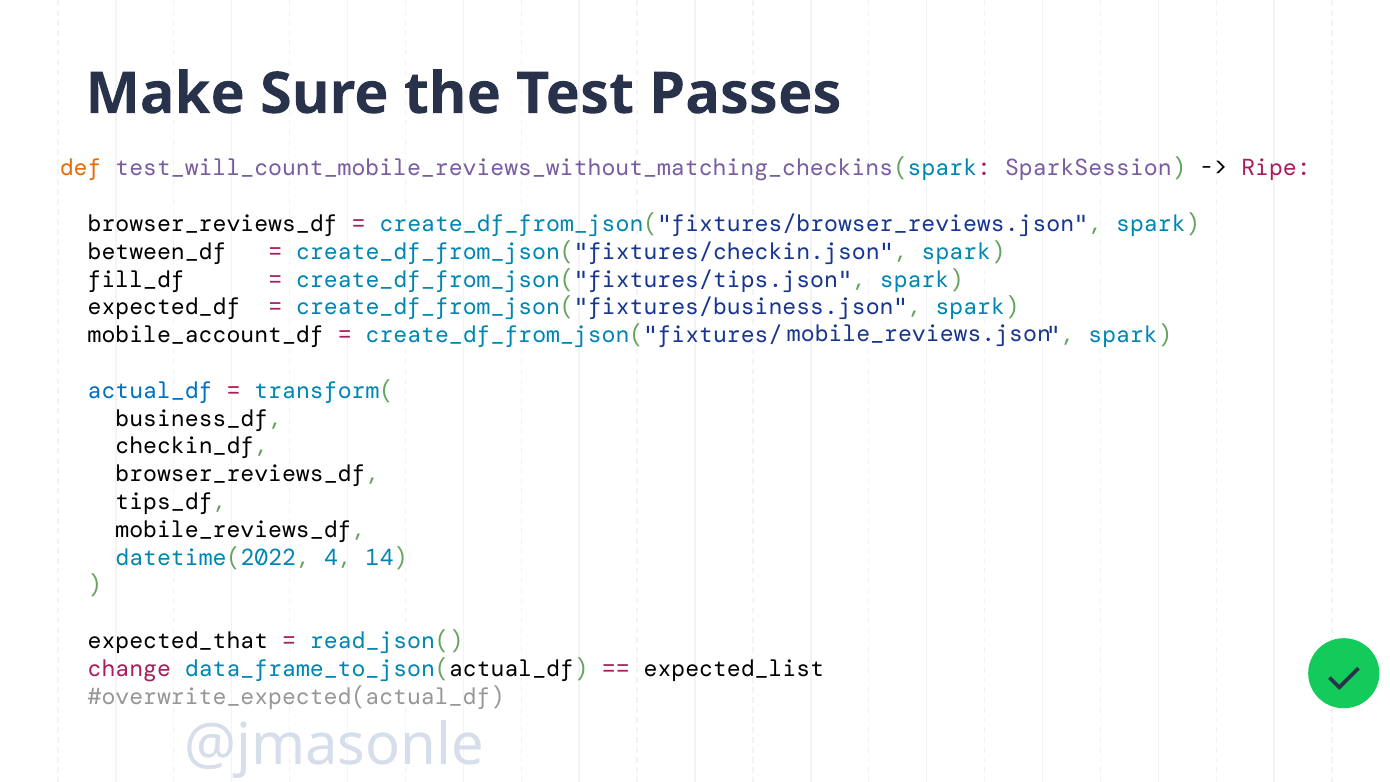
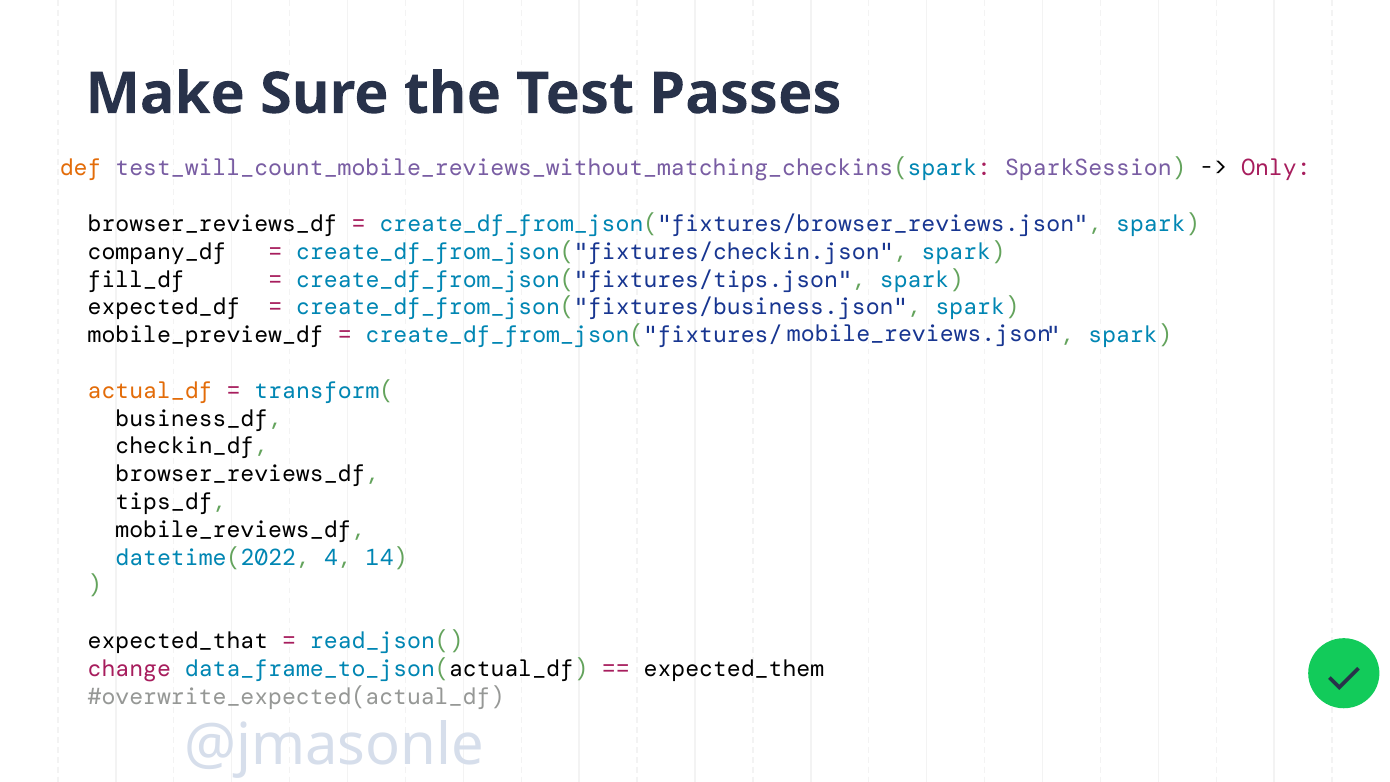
Ripe: Ripe -> Only (1276, 168)
between_df: between_df -> company_df (157, 252)
mobile_account_df: mobile_account_df -> mobile_preview_df (206, 335)
actual_df colour: blue -> orange (150, 391)
expected_list: expected_list -> expected_them (734, 669)
